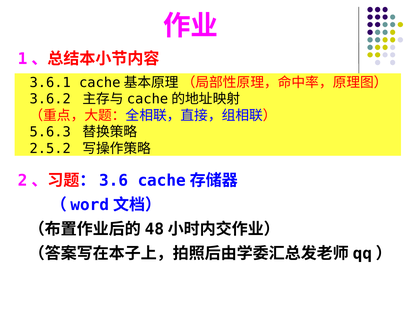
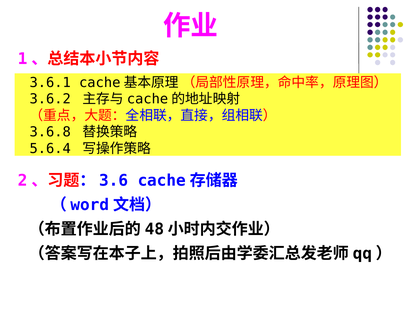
5.6.3: 5.6.3 -> 3.6.8 (50, 132)
2.5.2: 2.5.2 -> 5.6.4 (50, 148)
